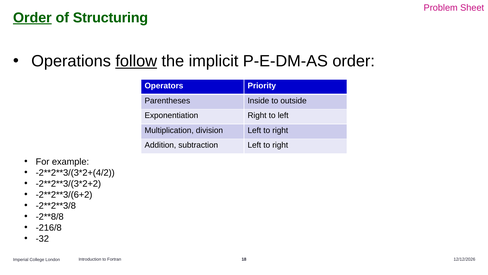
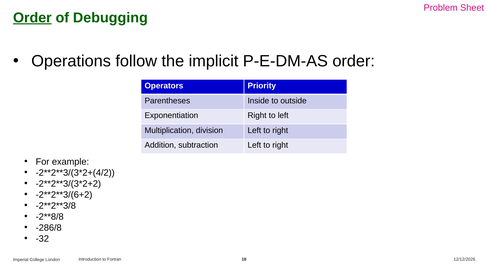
Structuring: Structuring -> Debugging (110, 18)
follow underline: present -> none (136, 61)
-216/8: -216/8 -> -286/8 (49, 227)
